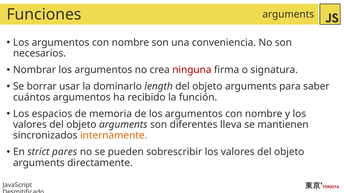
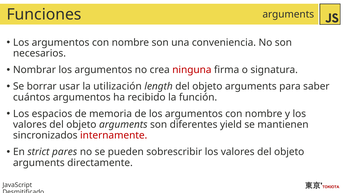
dominarlo: dominarlo -> utilización (118, 87)
lleva: lleva -> yield (231, 125)
internamente colour: orange -> red (114, 136)
